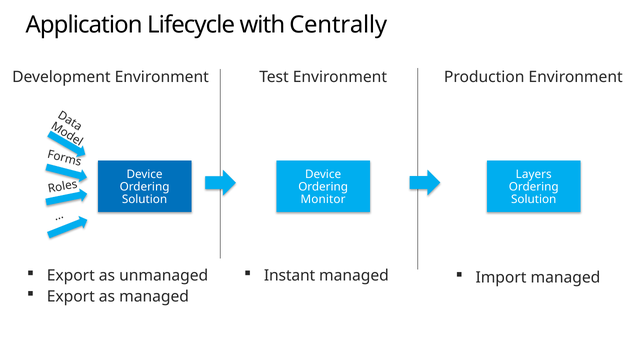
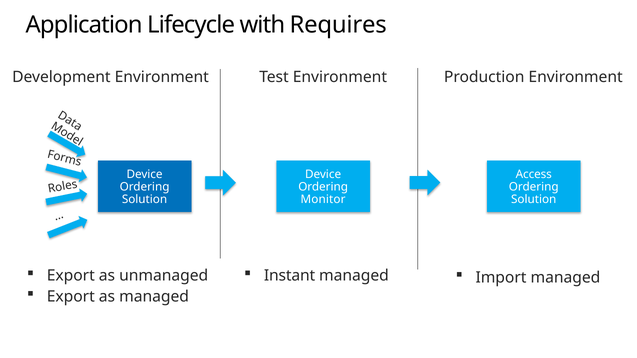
Centrally: Centrally -> Requires (338, 25)
Layers: Layers -> Access (534, 174)
